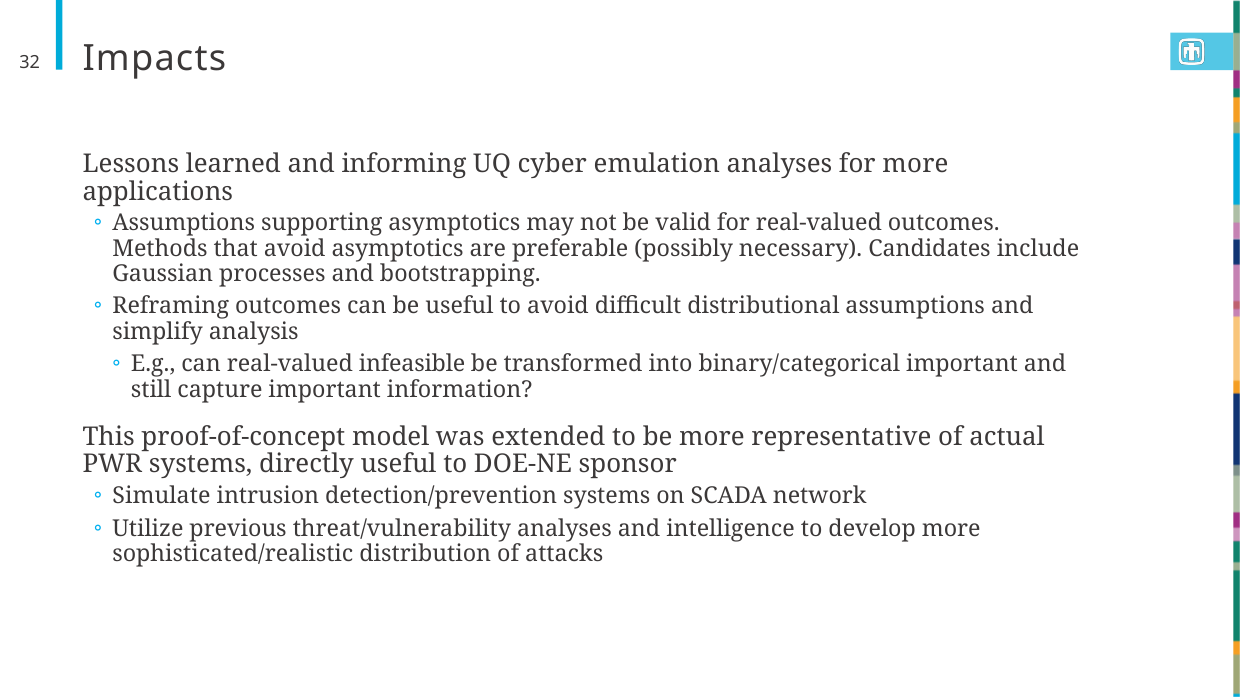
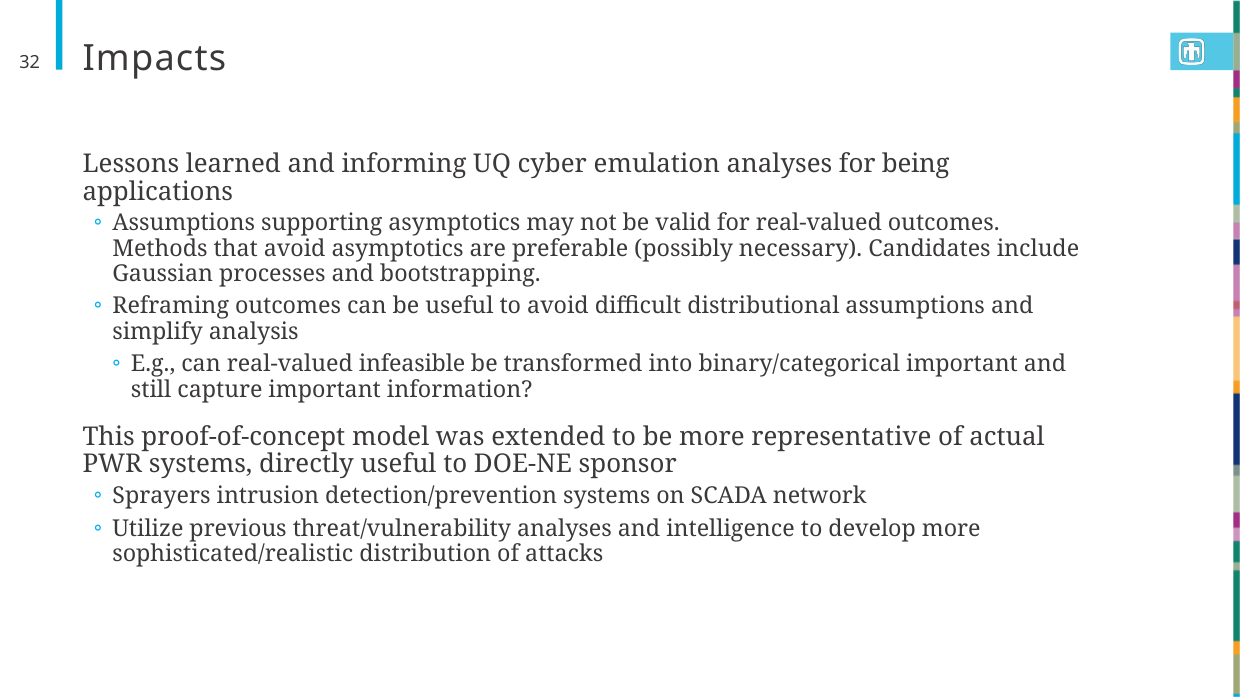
for more: more -> being (916, 164)
Simulate: Simulate -> Sprayers (161, 496)
